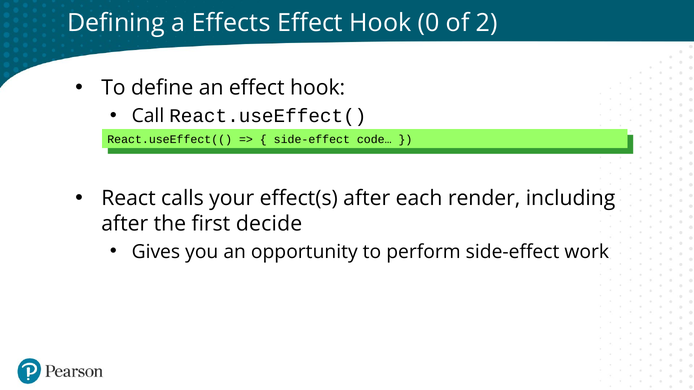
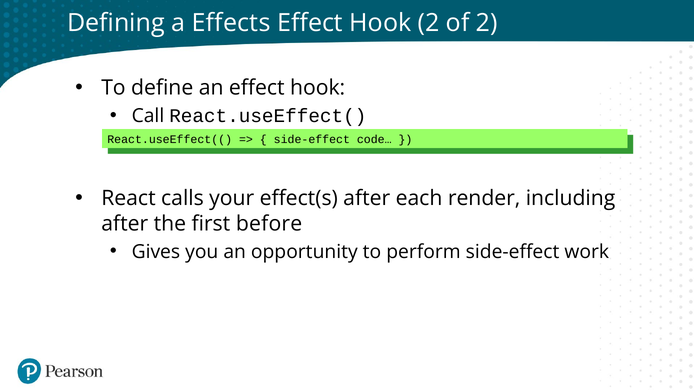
0: 0 -> 2 (429, 23)
decide: decide -> before (269, 224)
